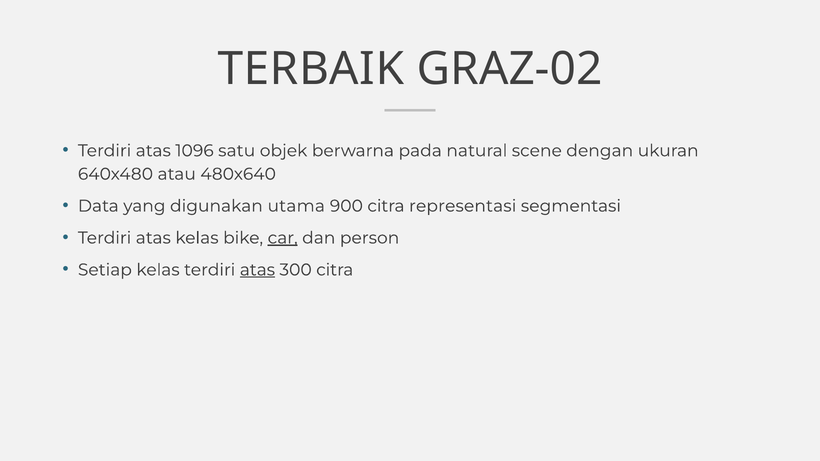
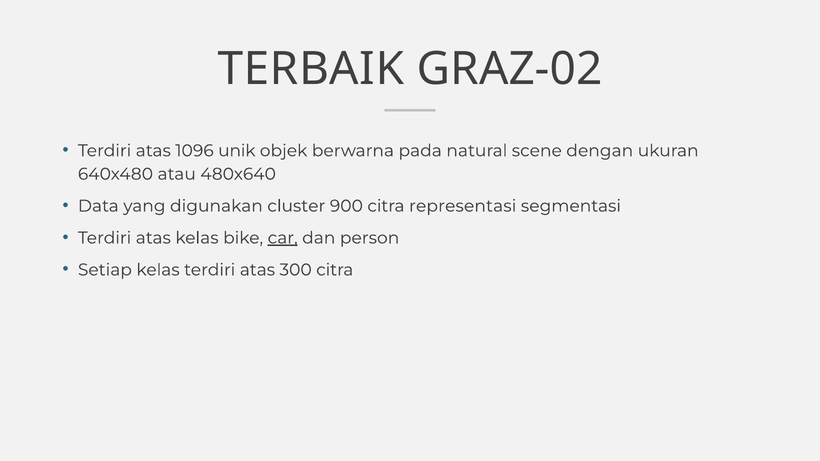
satu: satu -> unik (237, 151)
utama: utama -> cluster (296, 206)
atas underline: present -> none (257, 270)
